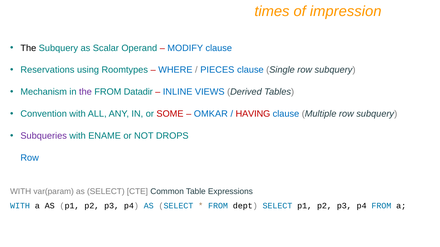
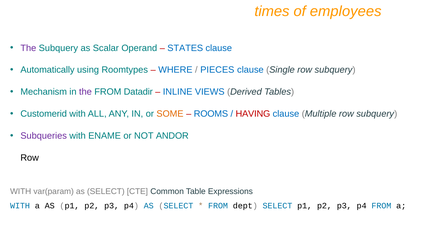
impression: impression -> employees (346, 11)
The colour: black -> purple (28, 48)
MODIFY: MODIFY -> STATES (185, 48)
Reservations: Reservations -> Automatically (48, 70)
Convention: Convention -> Customerid (44, 114)
SOME colour: red -> orange (170, 114)
OMKAR: OMKAR -> ROOMS (211, 114)
DROPS: DROPS -> ANDOR (172, 136)
Row colour: blue -> black (30, 158)
